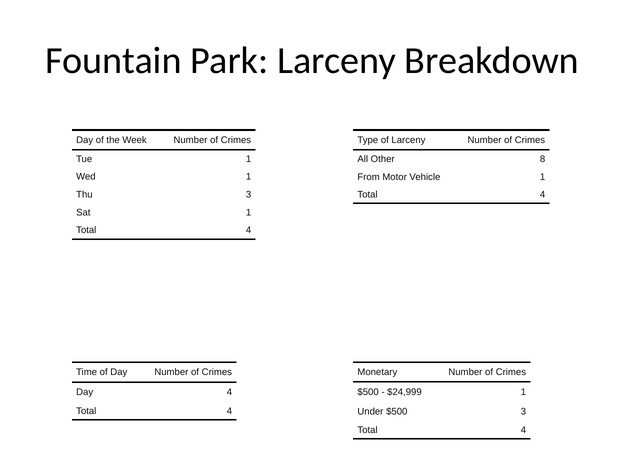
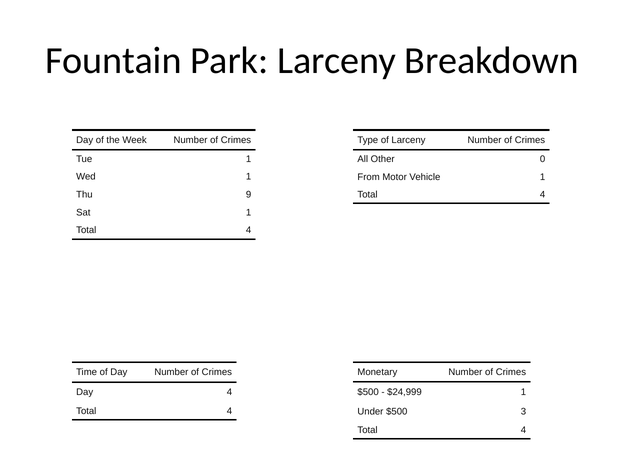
8: 8 -> 0 (543, 159)
Thu 3: 3 -> 9 (249, 194)
